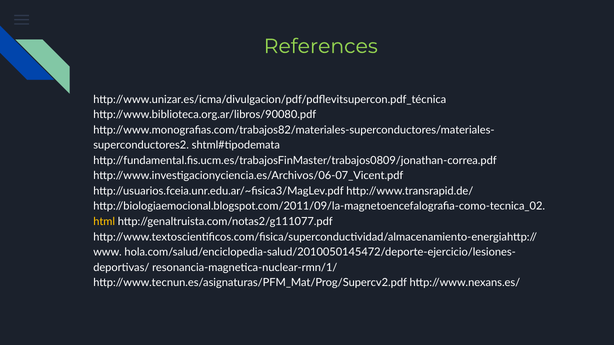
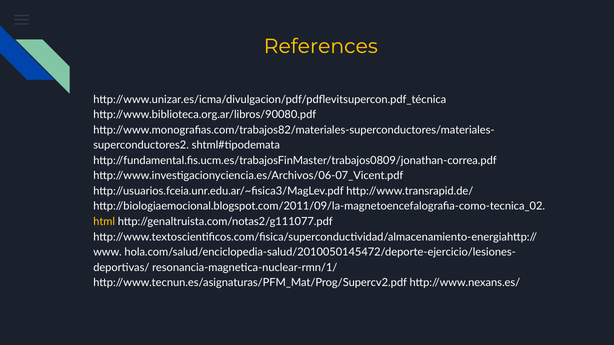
References colour: light green -> yellow (321, 46)
